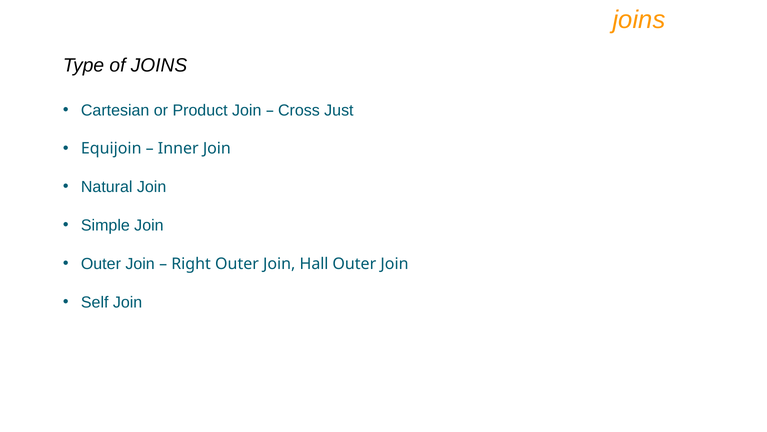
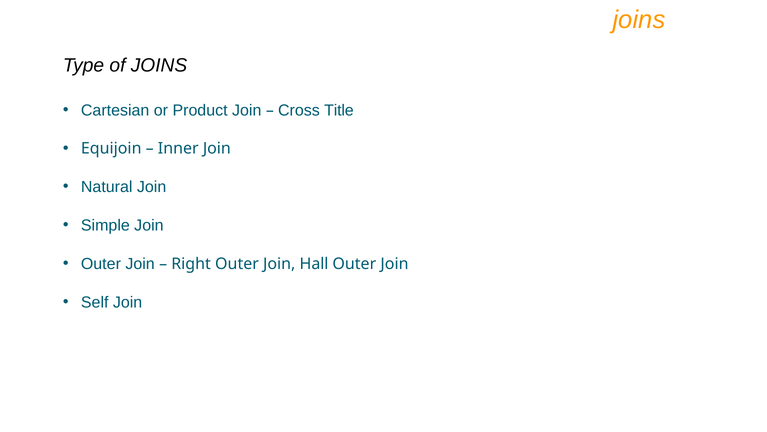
Just: Just -> Title (339, 110)
